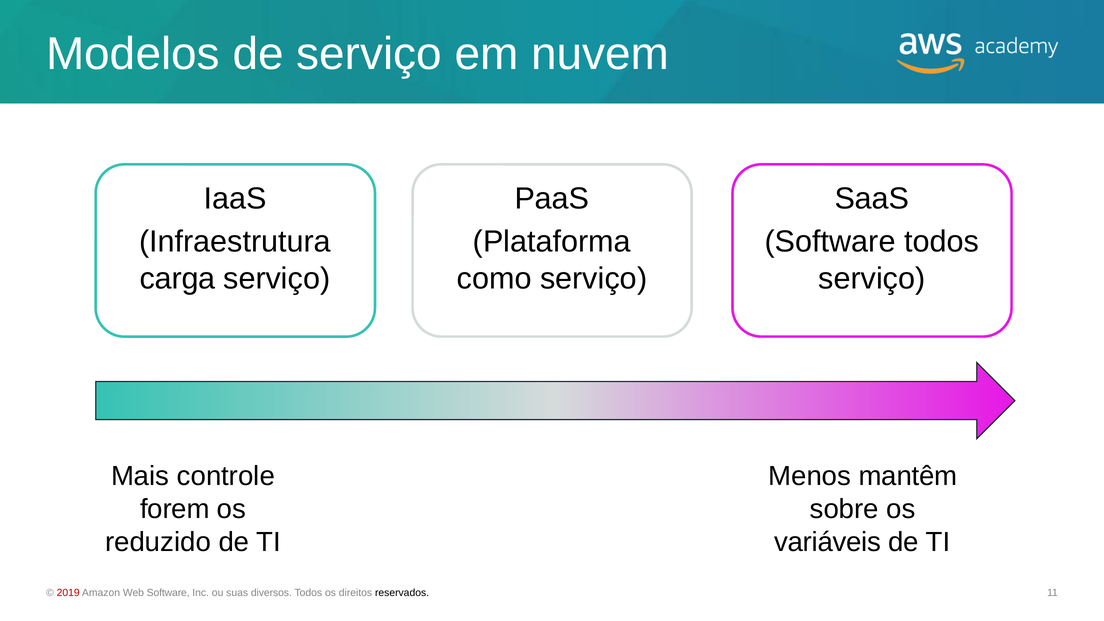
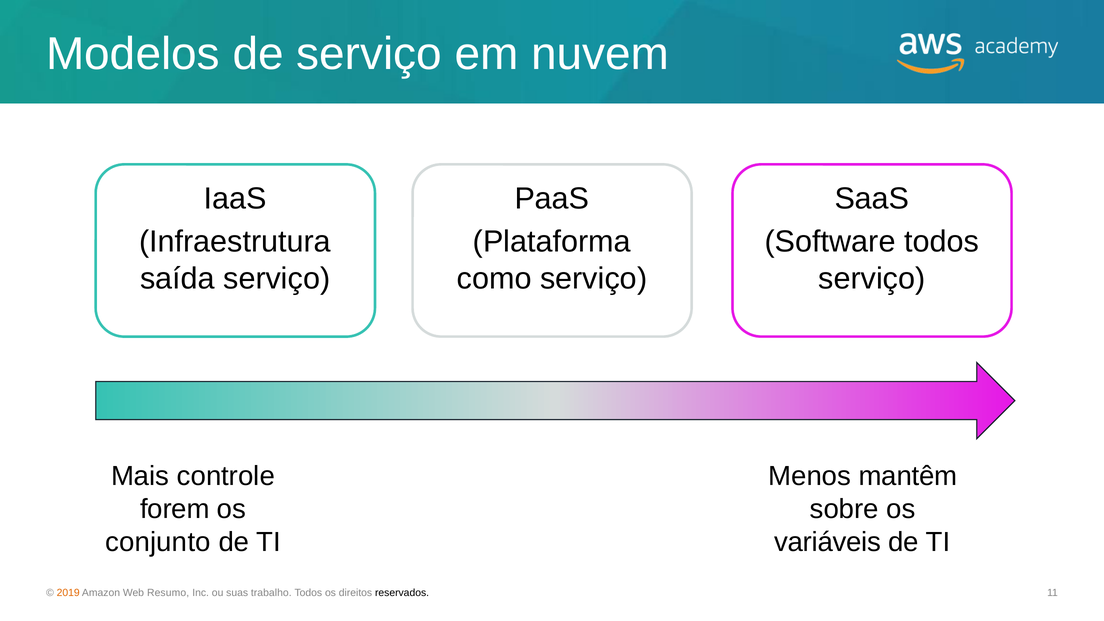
carga: carga -> saída (177, 278)
reduzido: reduzido -> conjunto (158, 542)
2019 colour: red -> orange (68, 593)
Web Software: Software -> Resumo (168, 593)
diversos: diversos -> trabalho (271, 593)
